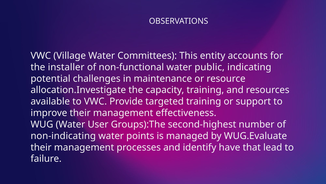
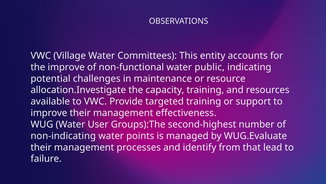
the installer: installer -> improve (66, 67)
have: have -> from (230, 147)
